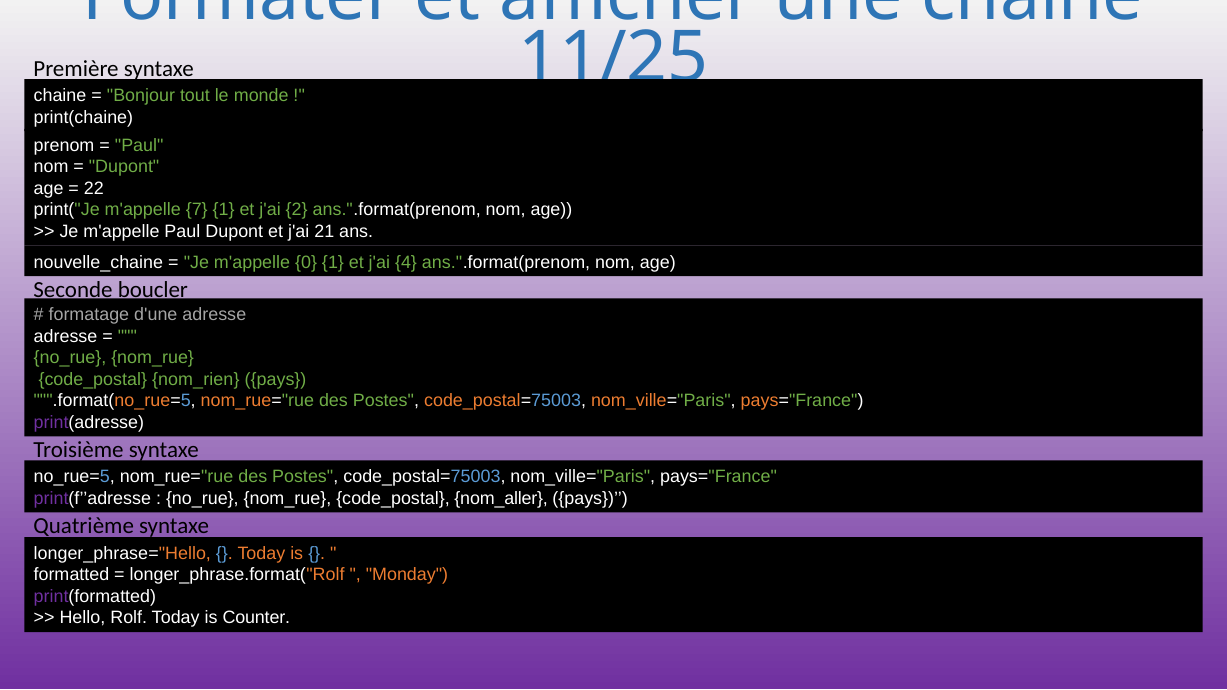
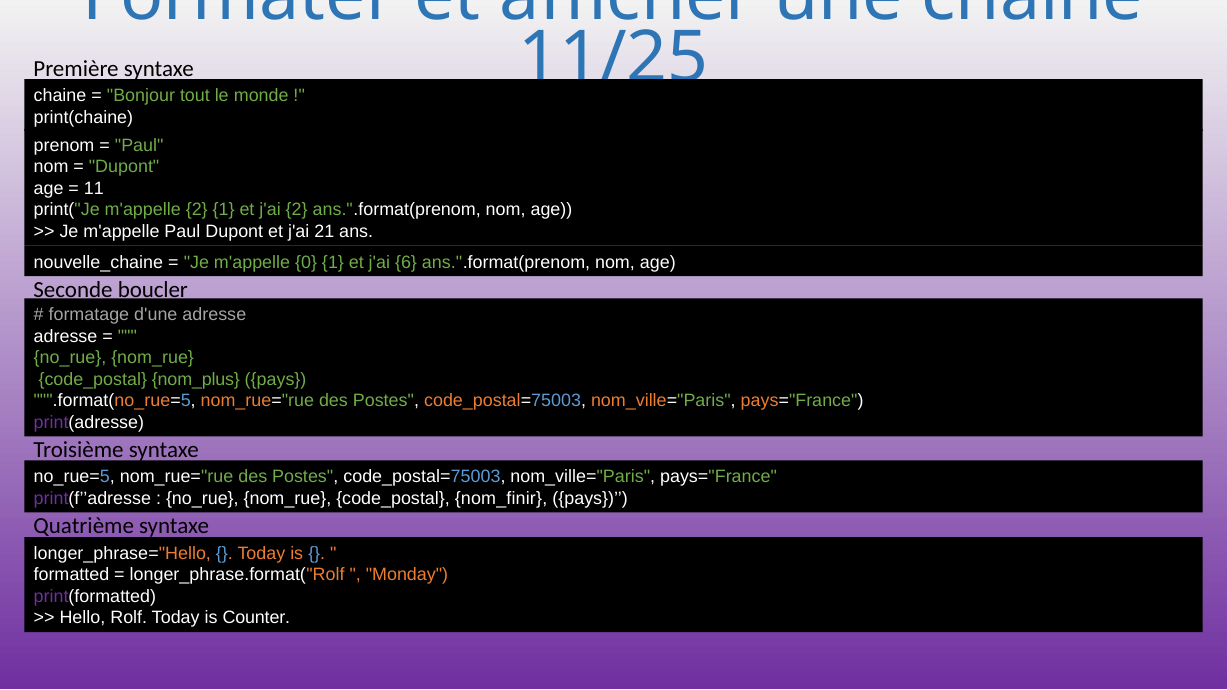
22: 22 -> 11 (94, 189)
m'appelle 7: 7 -> 2 (197, 210)
4: 4 -> 6 (406, 262)
nom_rien: nom_rien -> nom_plus (196, 379)
nom_aller: nom_aller -> nom_finir (501, 499)
